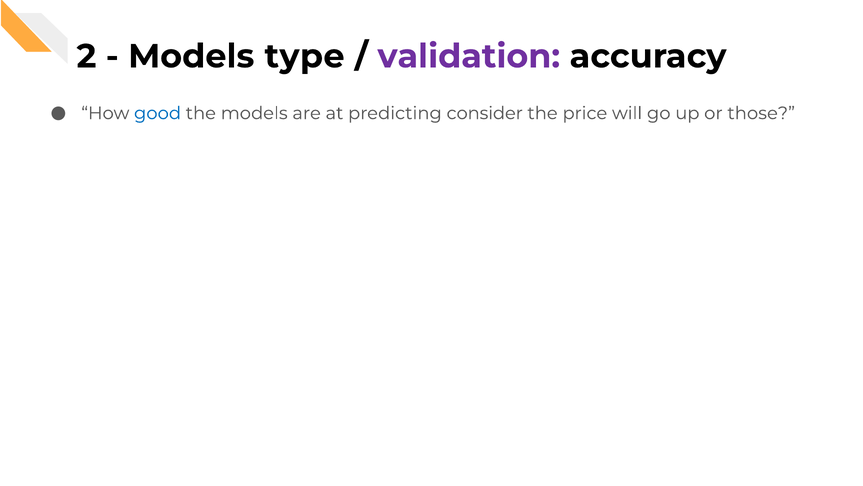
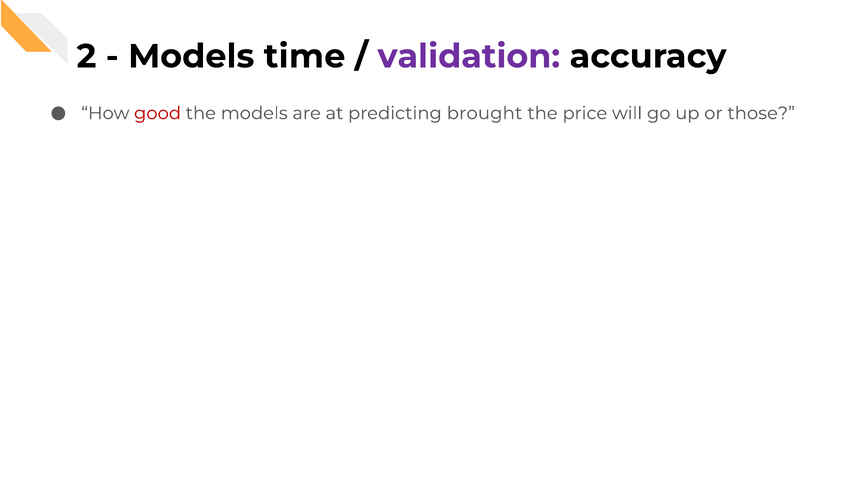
type: type -> time (305, 56)
good colour: blue -> red (158, 113)
consider: consider -> brought (485, 113)
